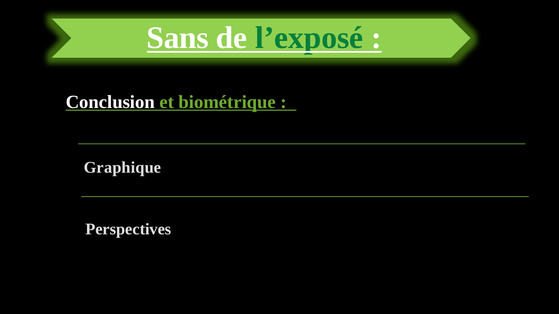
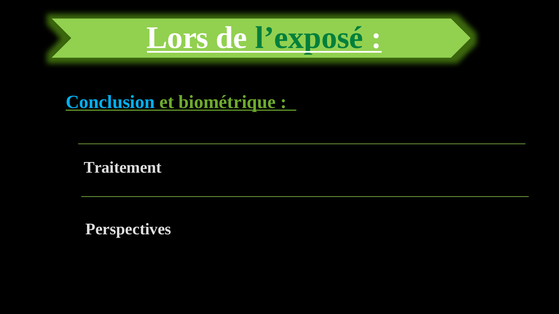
Sans: Sans -> Lors (178, 38)
Conclusion colour: white -> light blue (110, 102)
Graphique: Graphique -> Traitement (123, 168)
